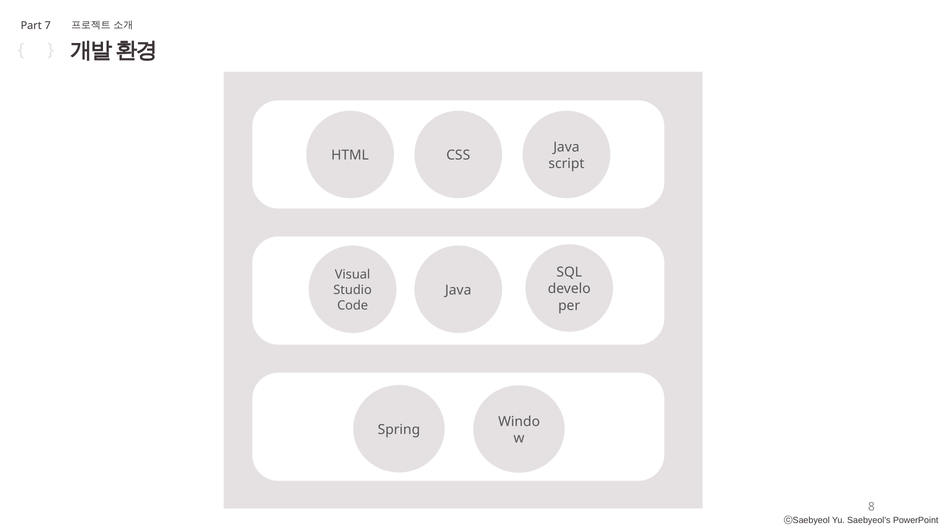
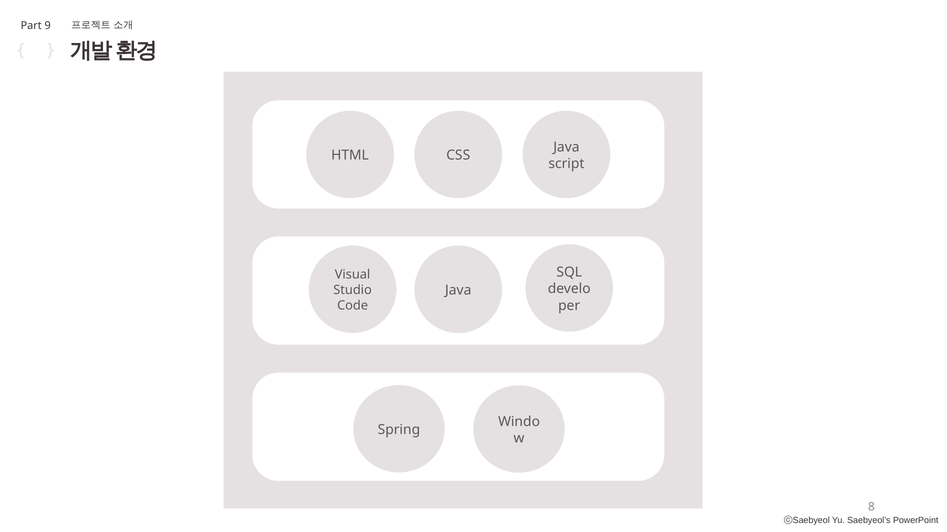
7: 7 -> 9 (48, 26)
